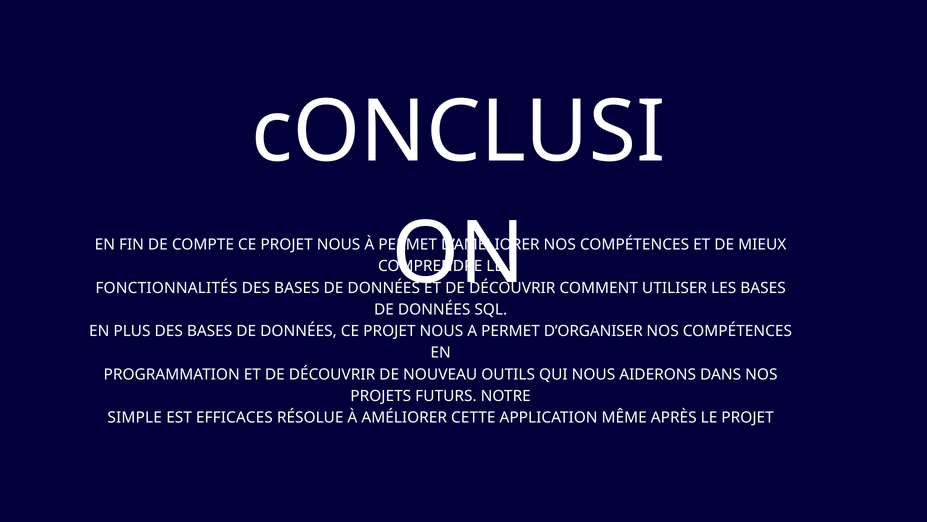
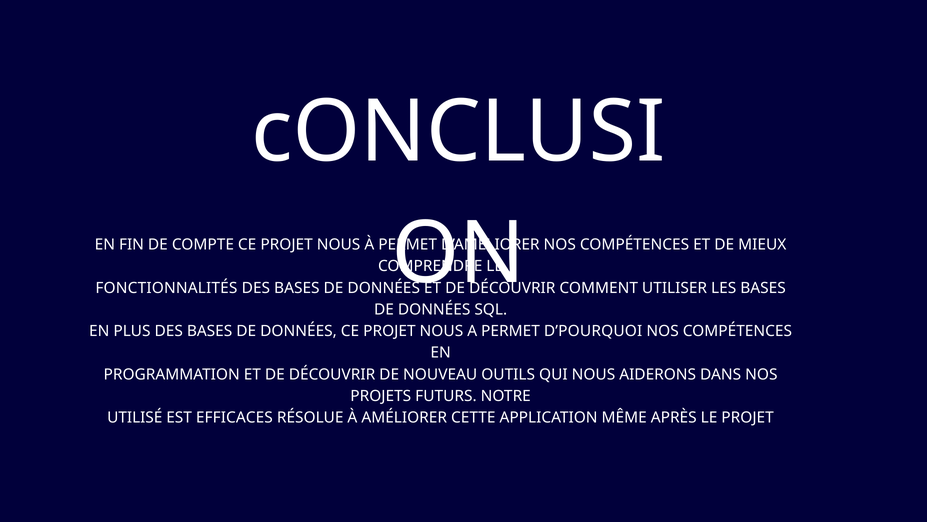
D’ORGANISER: D’ORGANISER -> D’POURQUOI (593, 331)
SIMPLE: SIMPLE -> UTILISÉ (135, 417)
